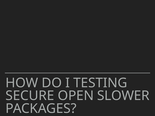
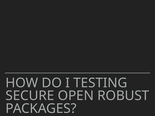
SLOWER: SLOWER -> ROBUST (123, 96)
